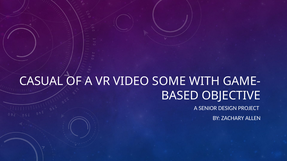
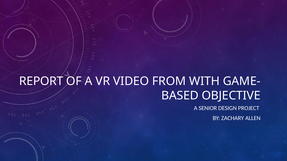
CASUAL: CASUAL -> REPORT (41, 81)
SOME: SOME -> FROM (169, 81)
